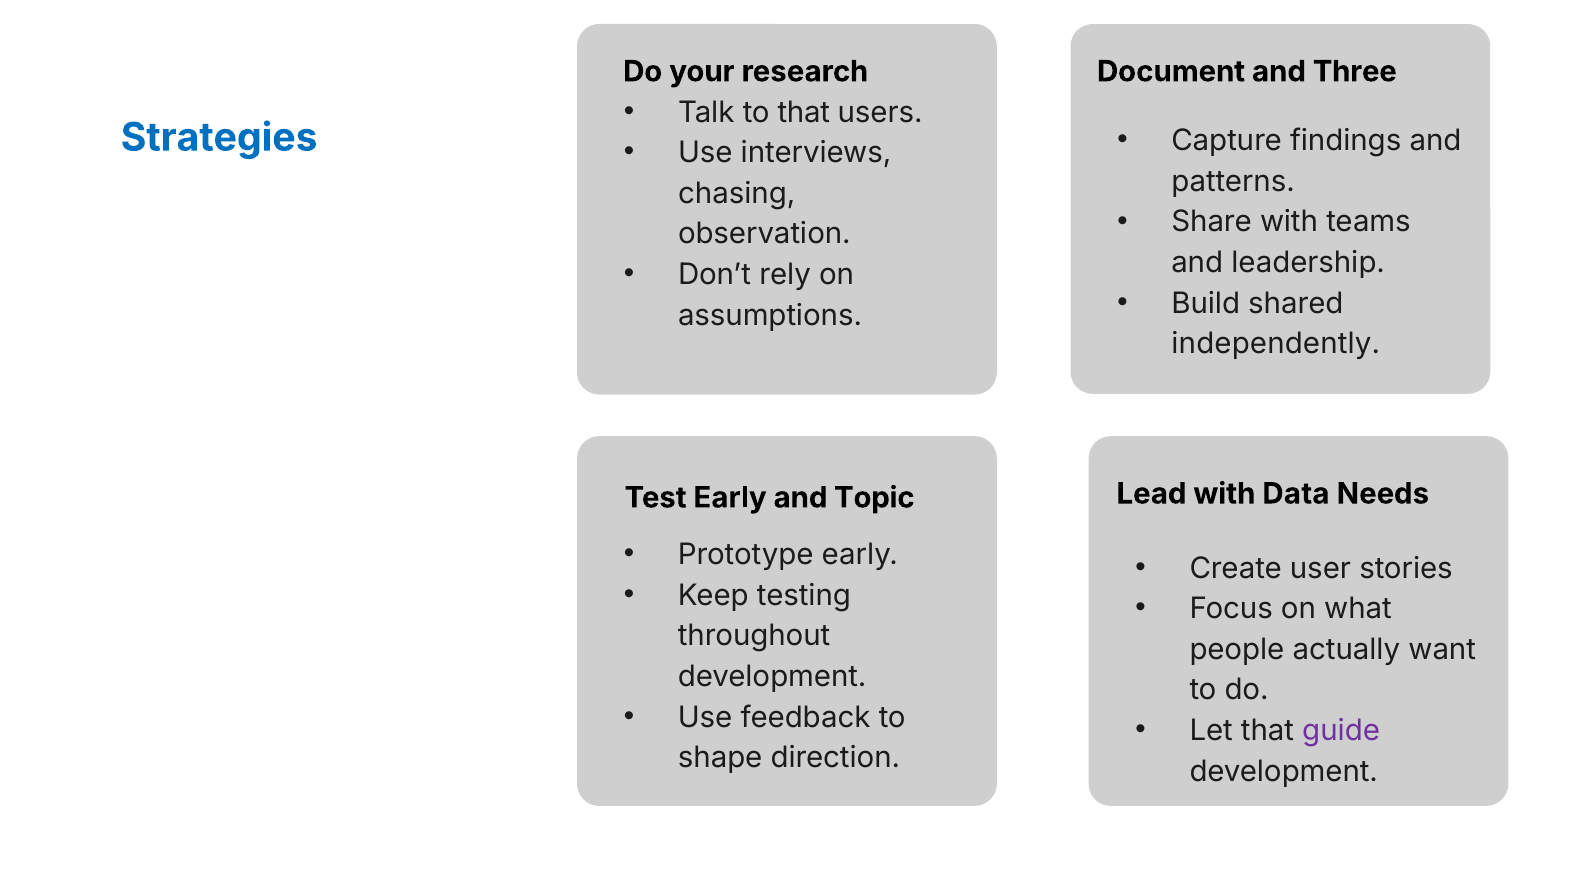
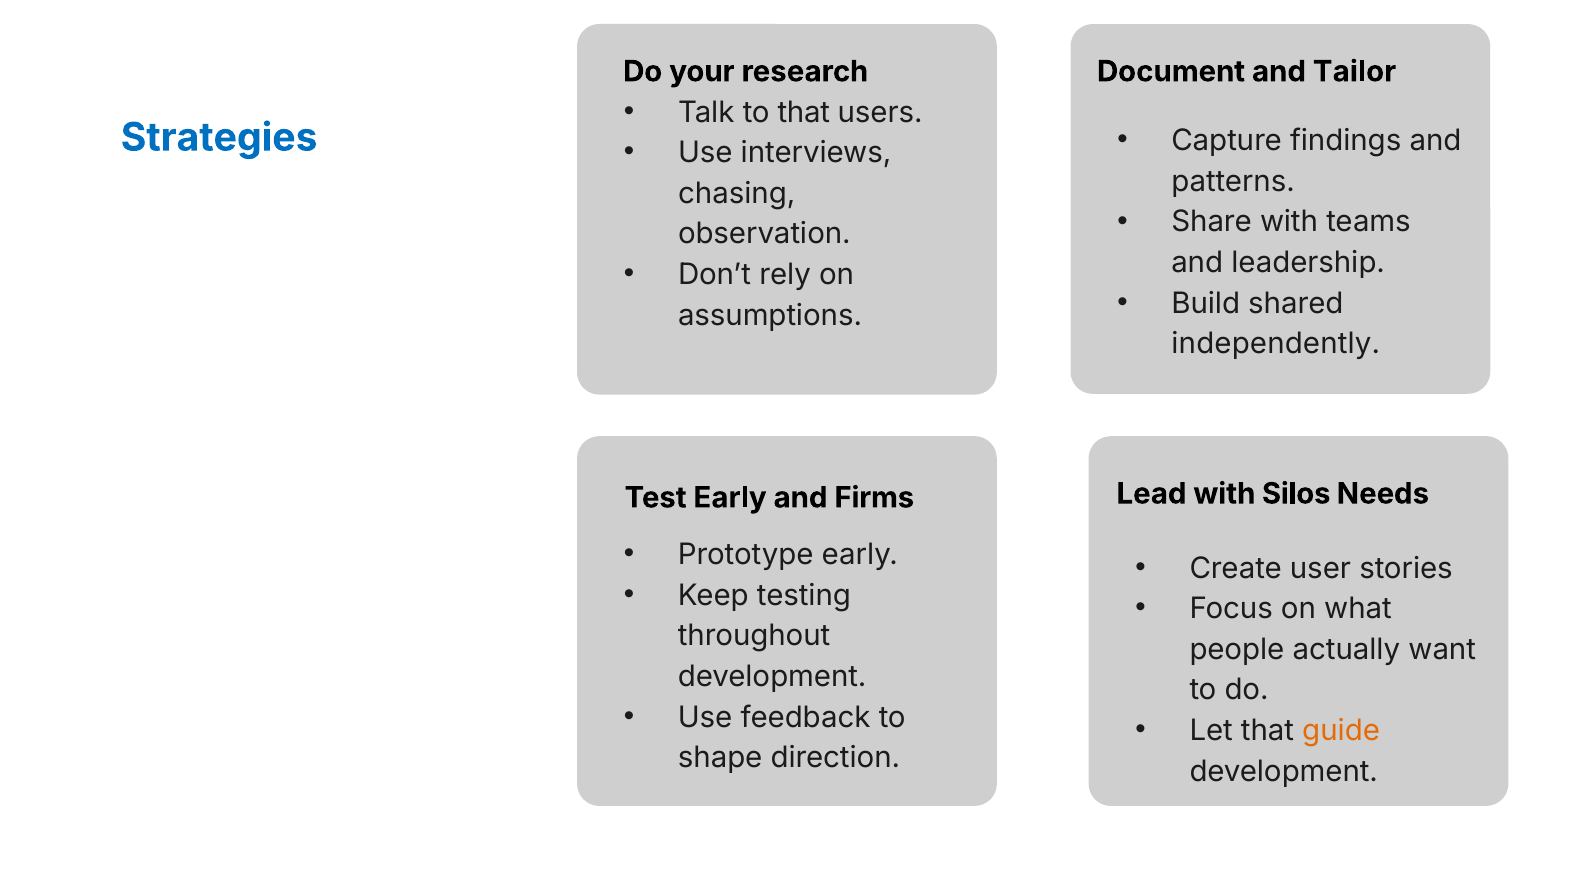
Three: Three -> Tailor (1355, 72)
Data: Data -> Silos (1296, 494)
Topic: Topic -> Firms (874, 498)
guide colour: purple -> orange (1341, 731)
